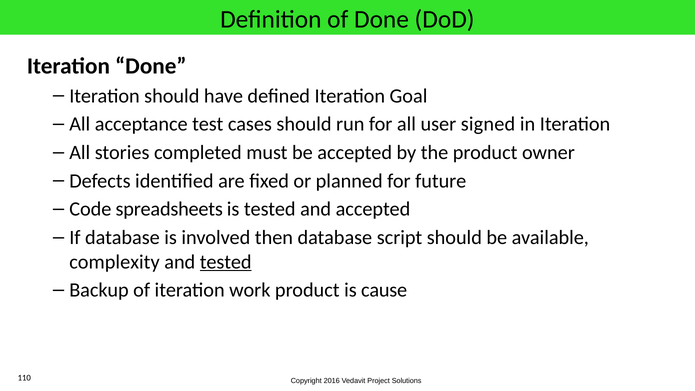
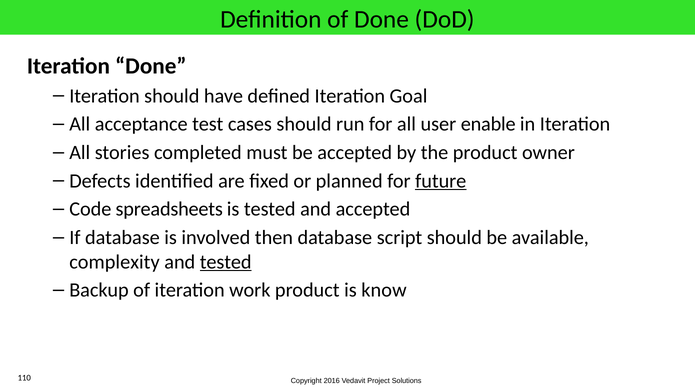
signed: signed -> enable (488, 124)
future underline: none -> present (441, 181)
cause: cause -> know (384, 290)
